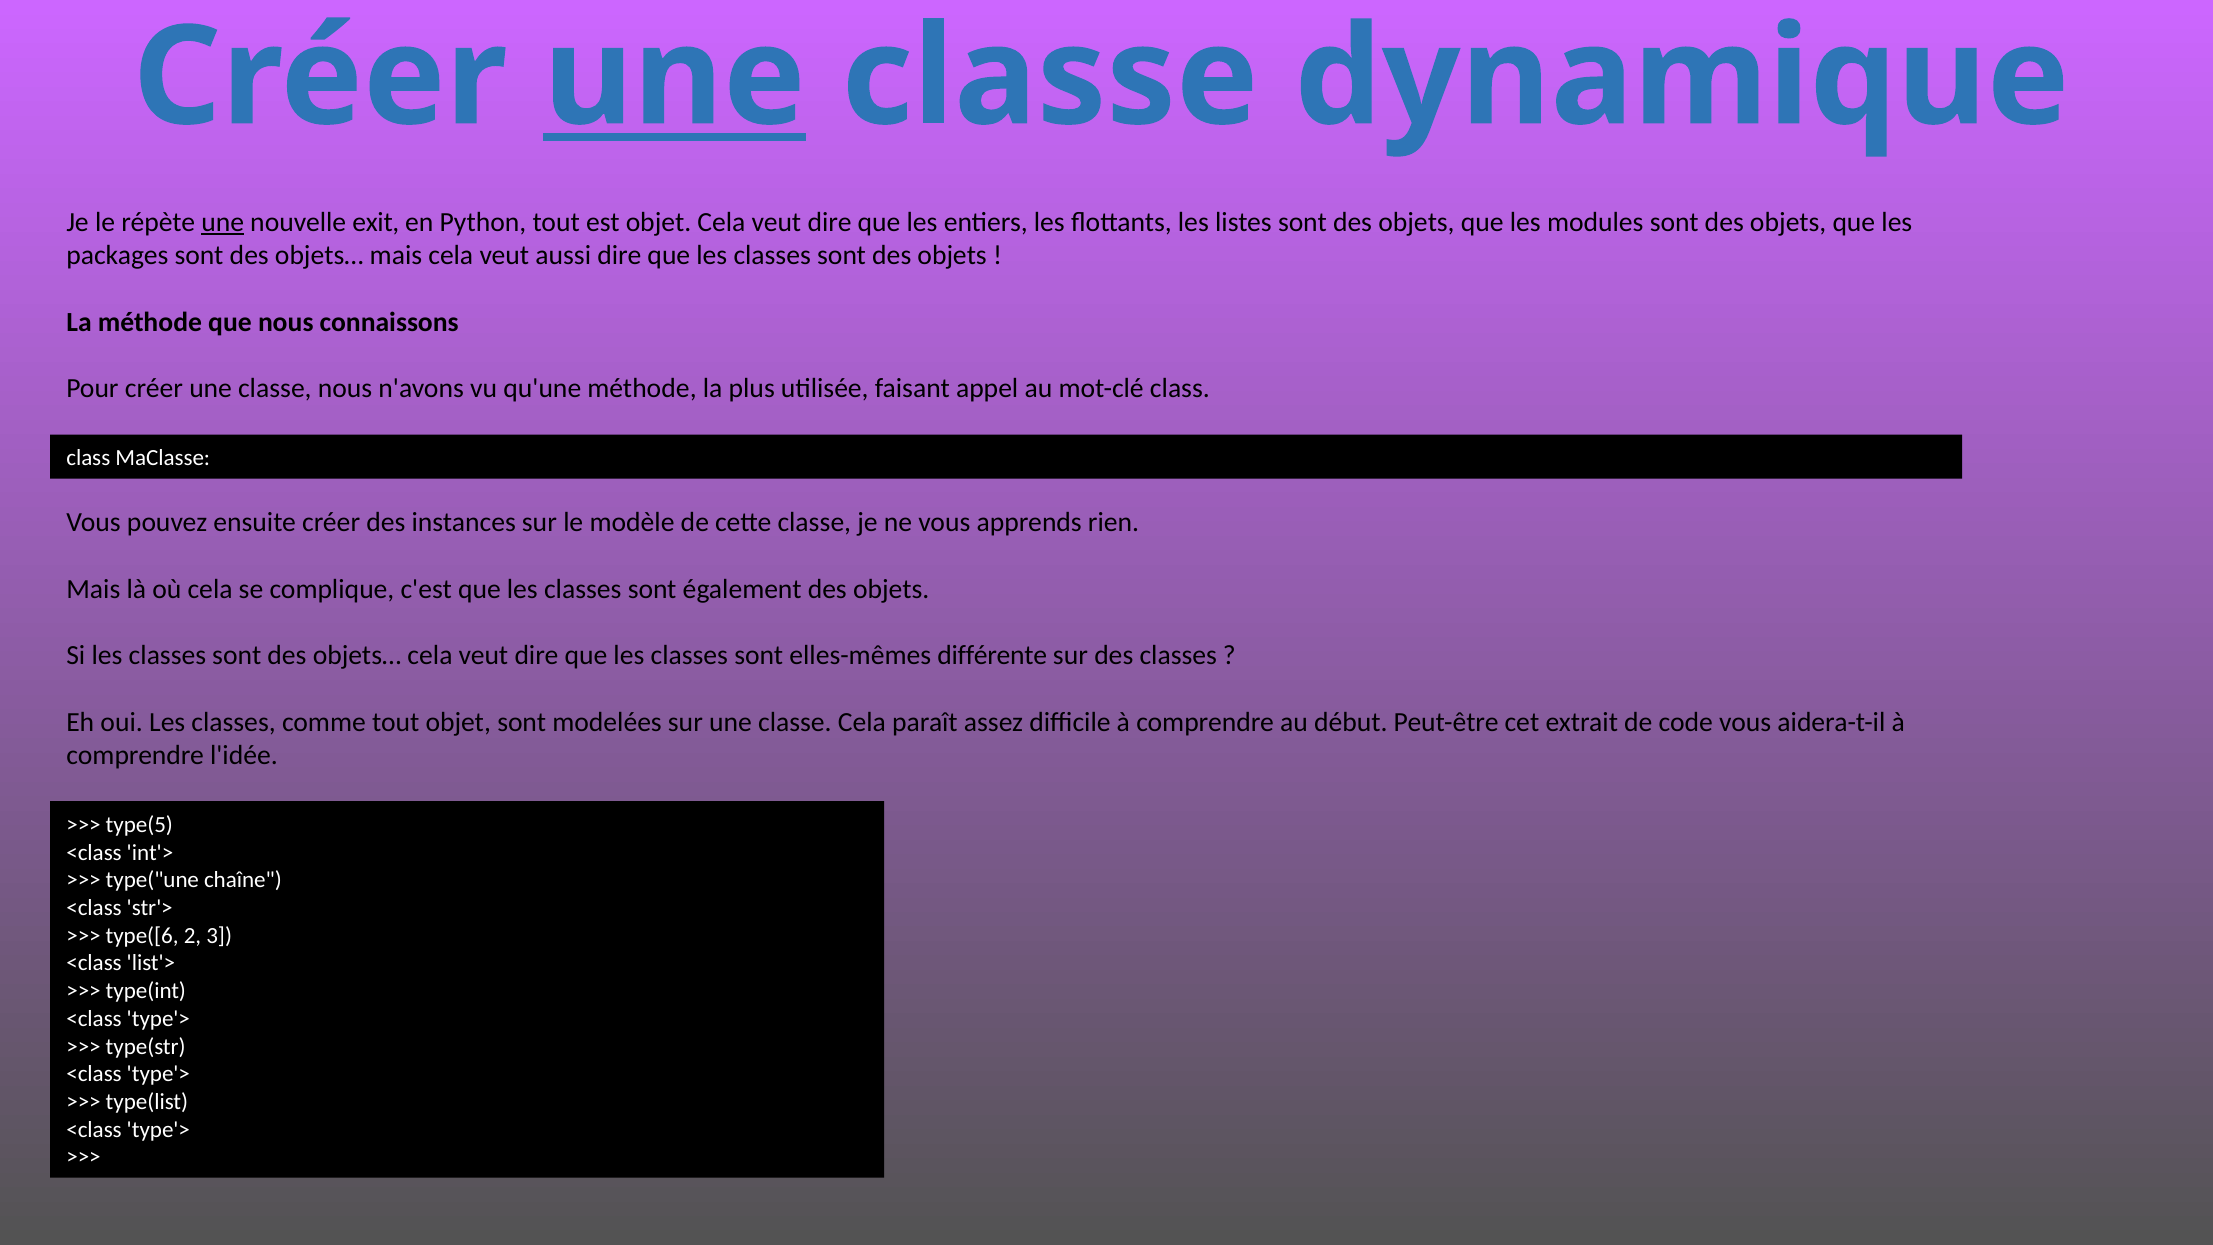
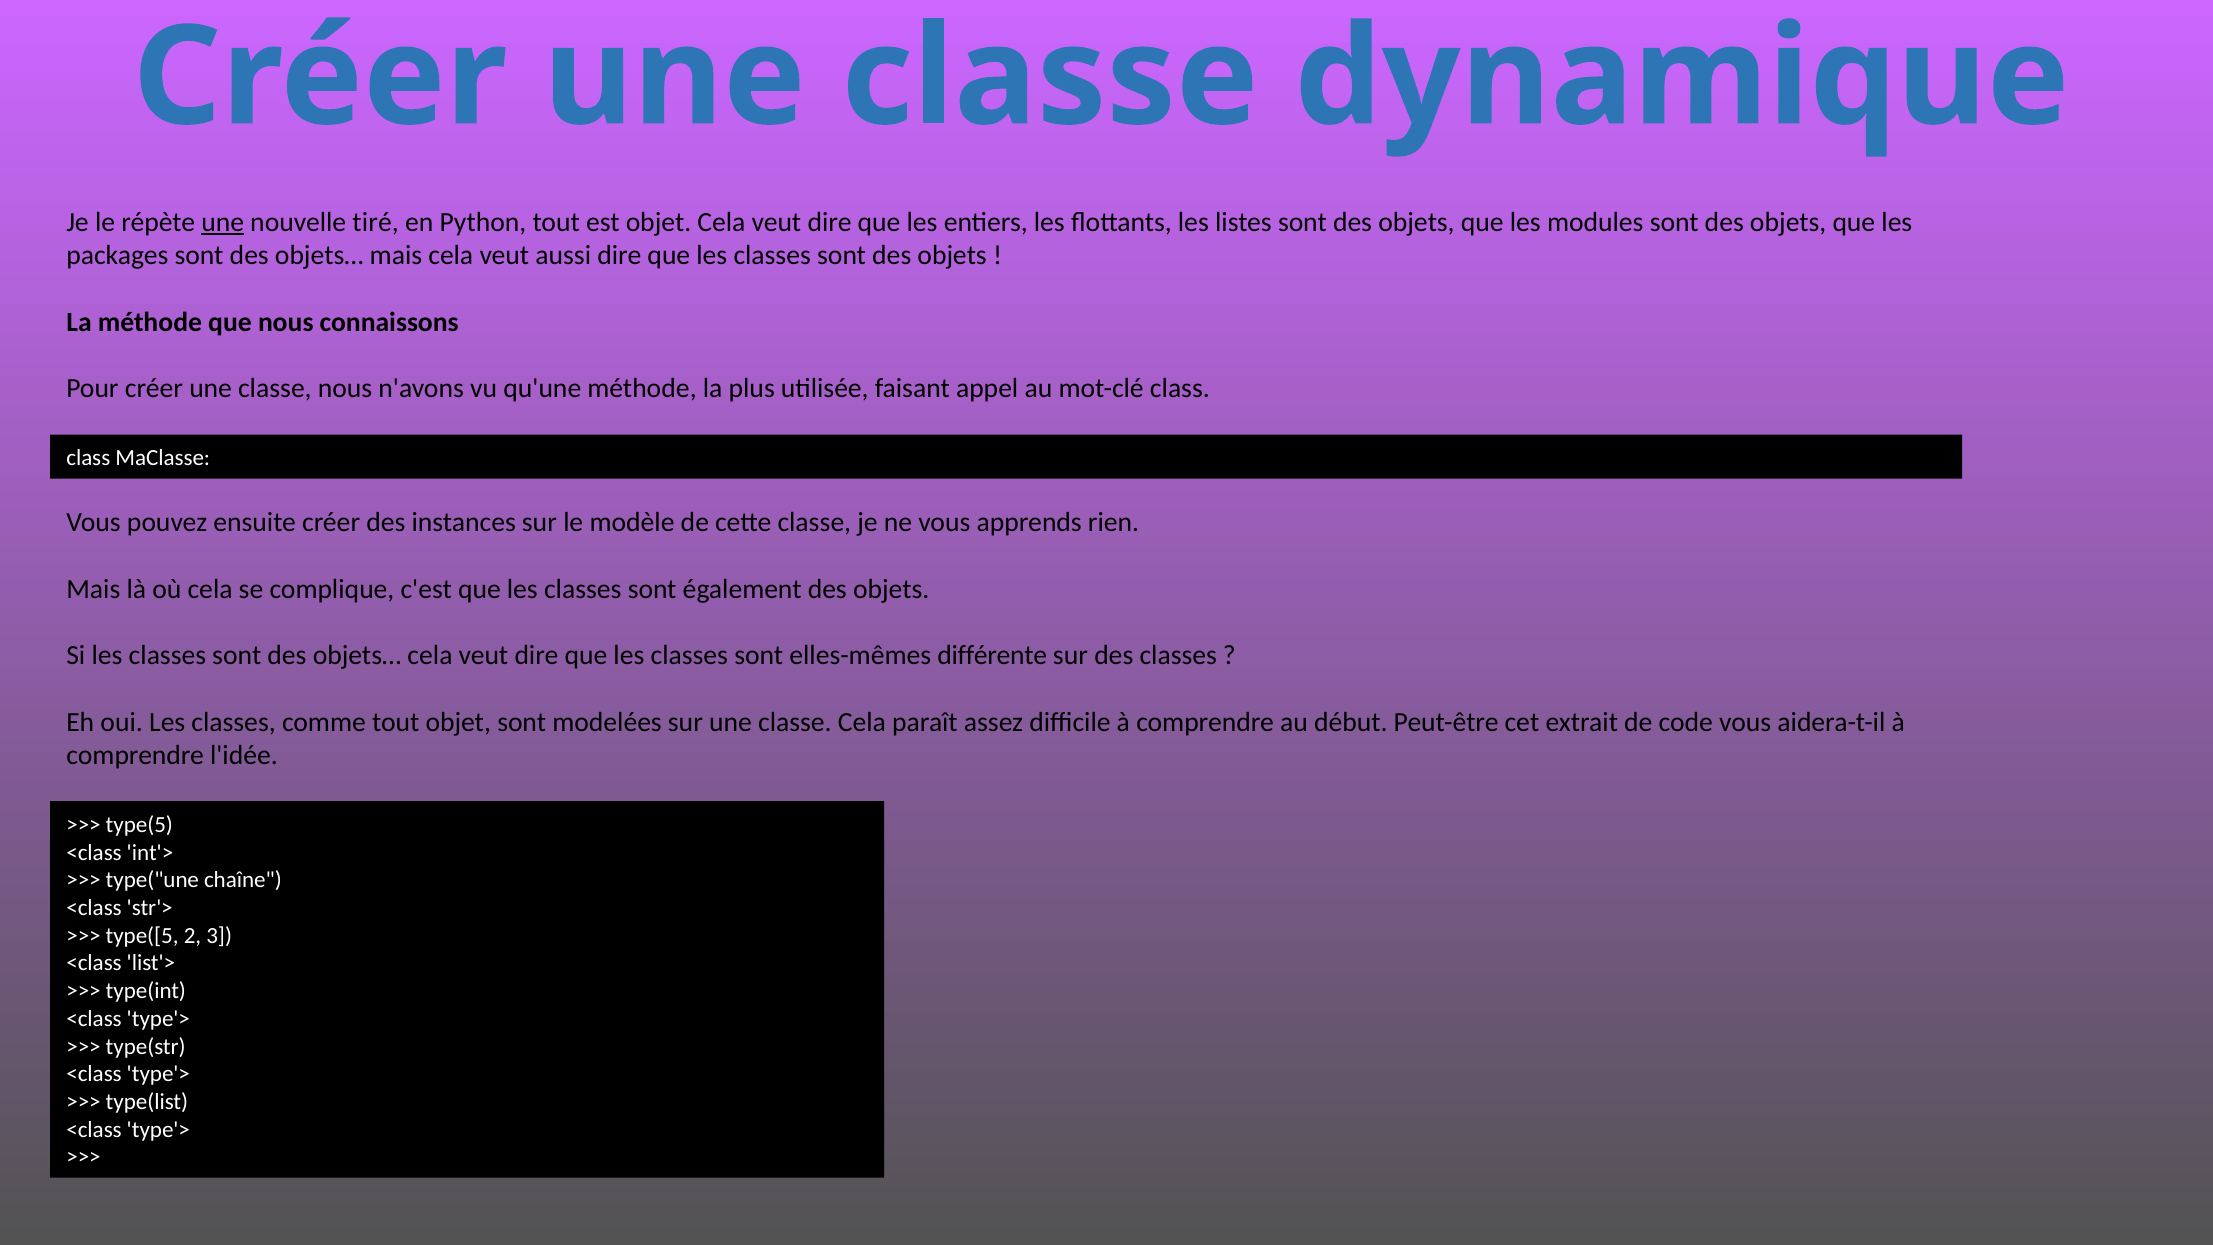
une underline: present -> none (674, 78)
exit: exit -> tiré (376, 222)
type([6: type([6 -> type([5 (142, 935)
